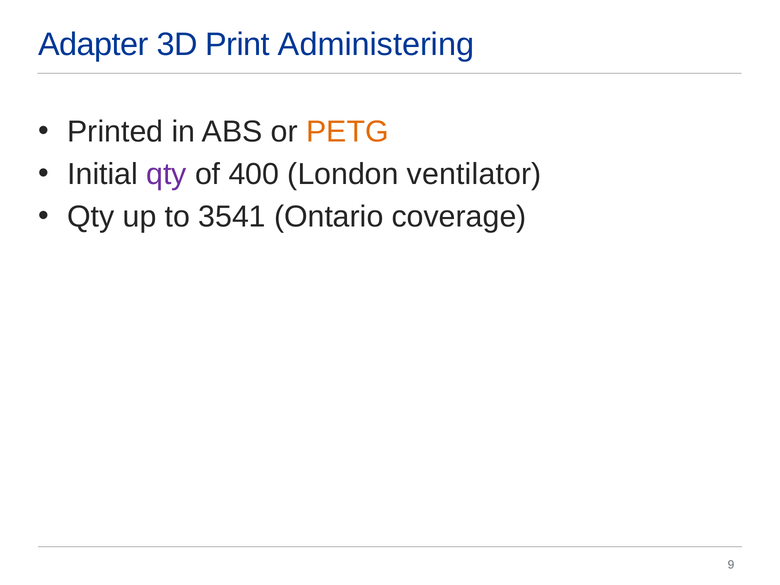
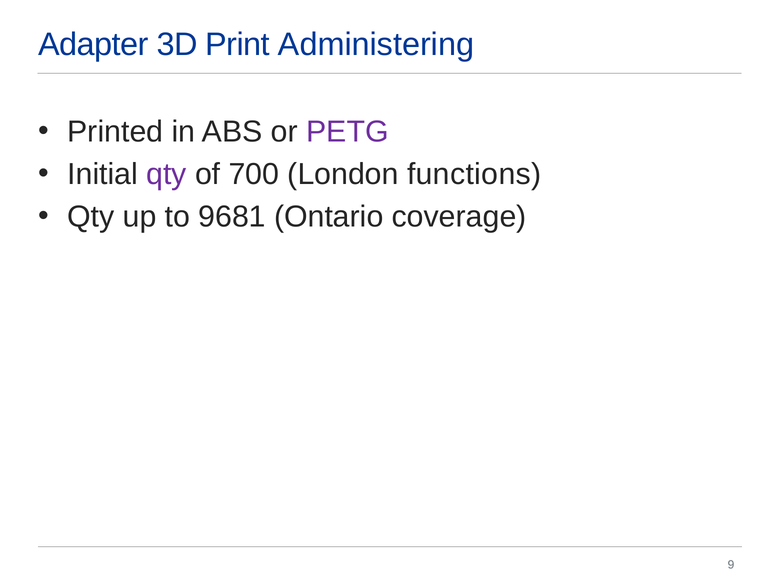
PETG colour: orange -> purple (347, 132)
400: 400 -> 700 (254, 174)
ventilator: ventilator -> functions (474, 174)
3541: 3541 -> 9681 (232, 217)
